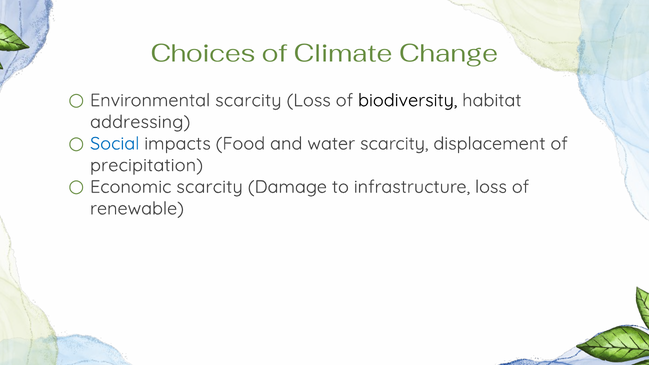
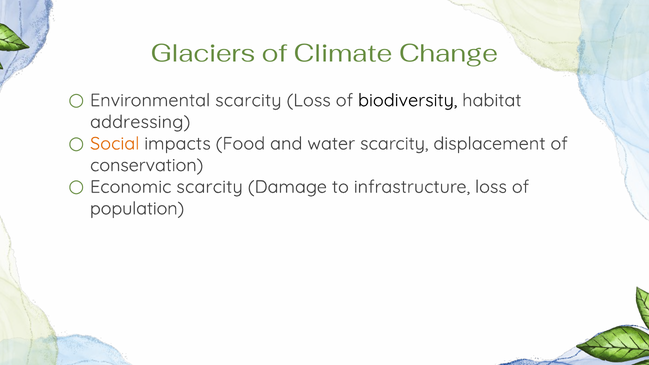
Choices: Choices -> Glaciers (203, 54)
Social colour: blue -> orange (115, 144)
precipitation: precipitation -> conservation (147, 165)
renewable: renewable -> population (137, 209)
